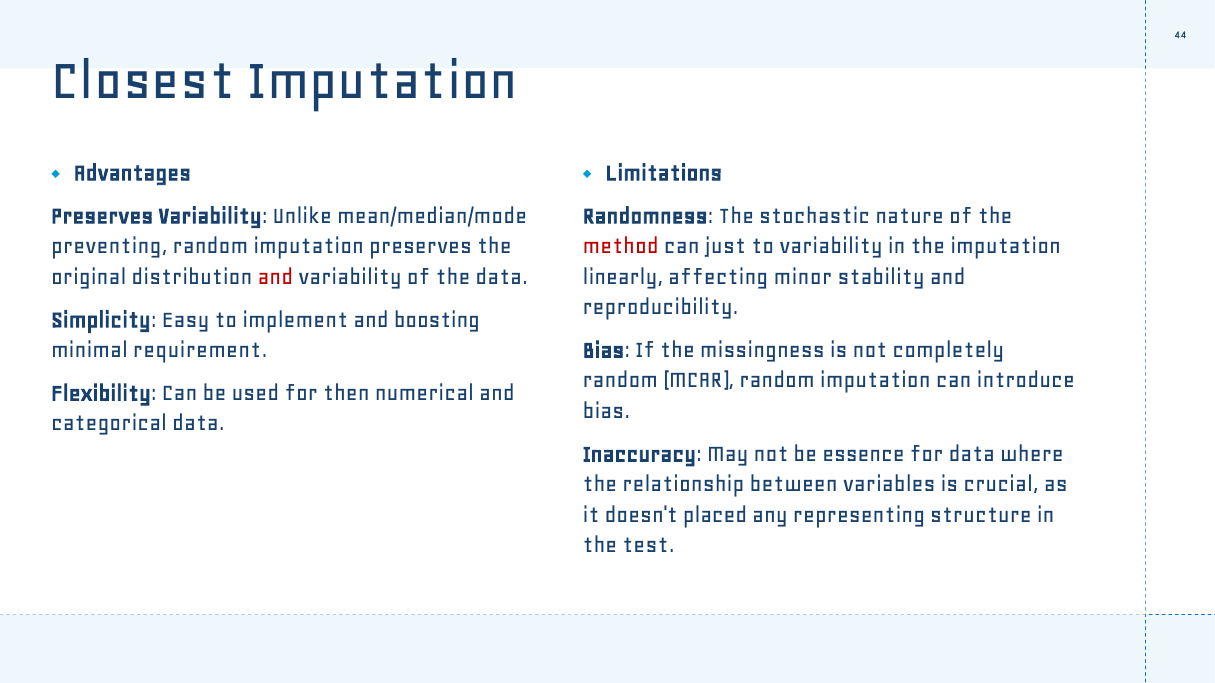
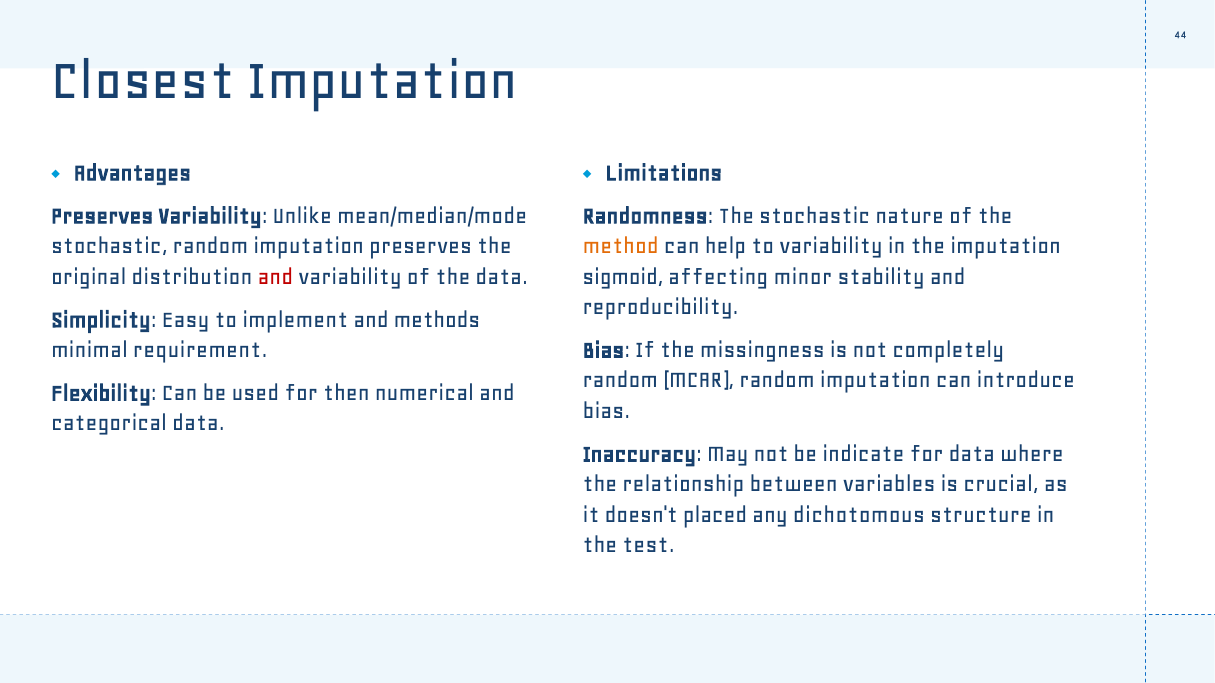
preventing: preventing -> stochastic (109, 245)
method colour: red -> orange (621, 245)
just: just -> help (726, 245)
linearly: linearly -> sigmoid (623, 276)
boosting: boosting -> methods (437, 319)
essence: essence -> indicate (863, 453)
representing: representing -> dichotomous (859, 514)
